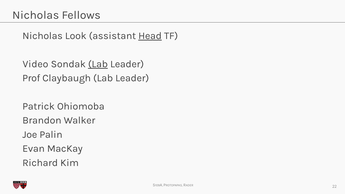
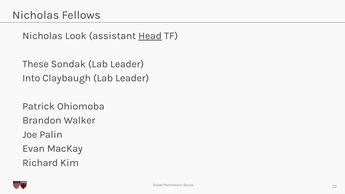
Video: Video -> These (36, 64)
Lab underline: present -> none (98, 64)
Prof: Prof -> Into (31, 78)
